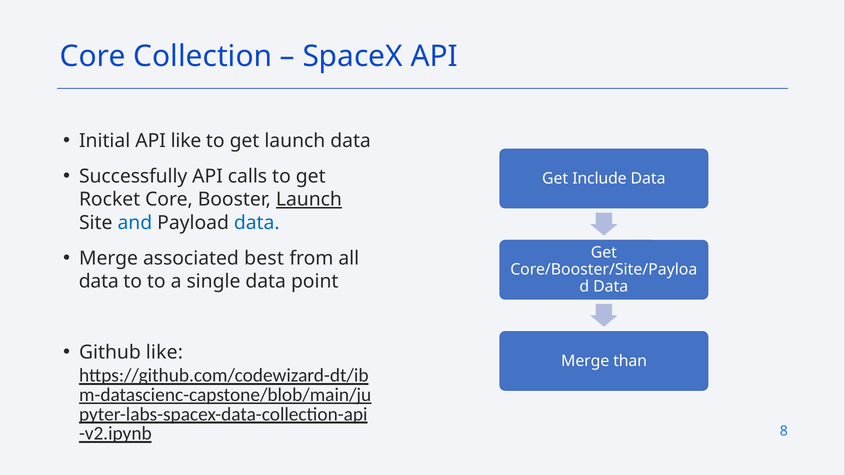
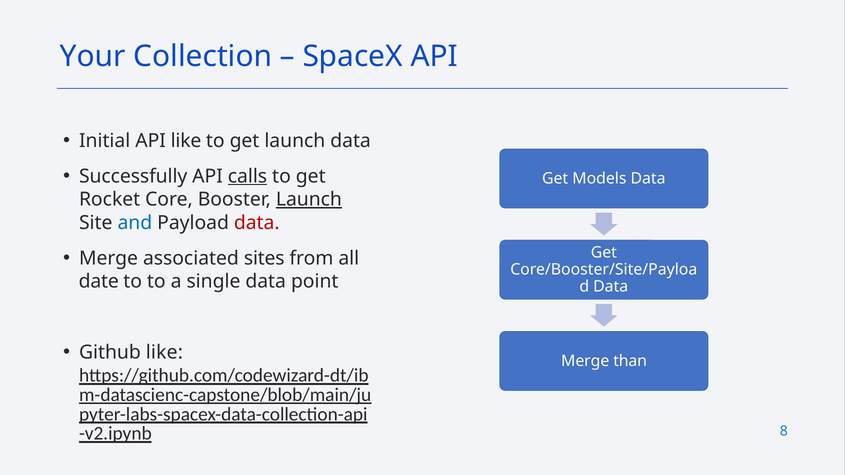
Core: Core -> Your (93, 56)
calls underline: none -> present (247, 176)
Include: Include -> Models (599, 179)
data colour: blue -> red (257, 223)
best: best -> sites (264, 258)
data: data -> date (99, 282)
